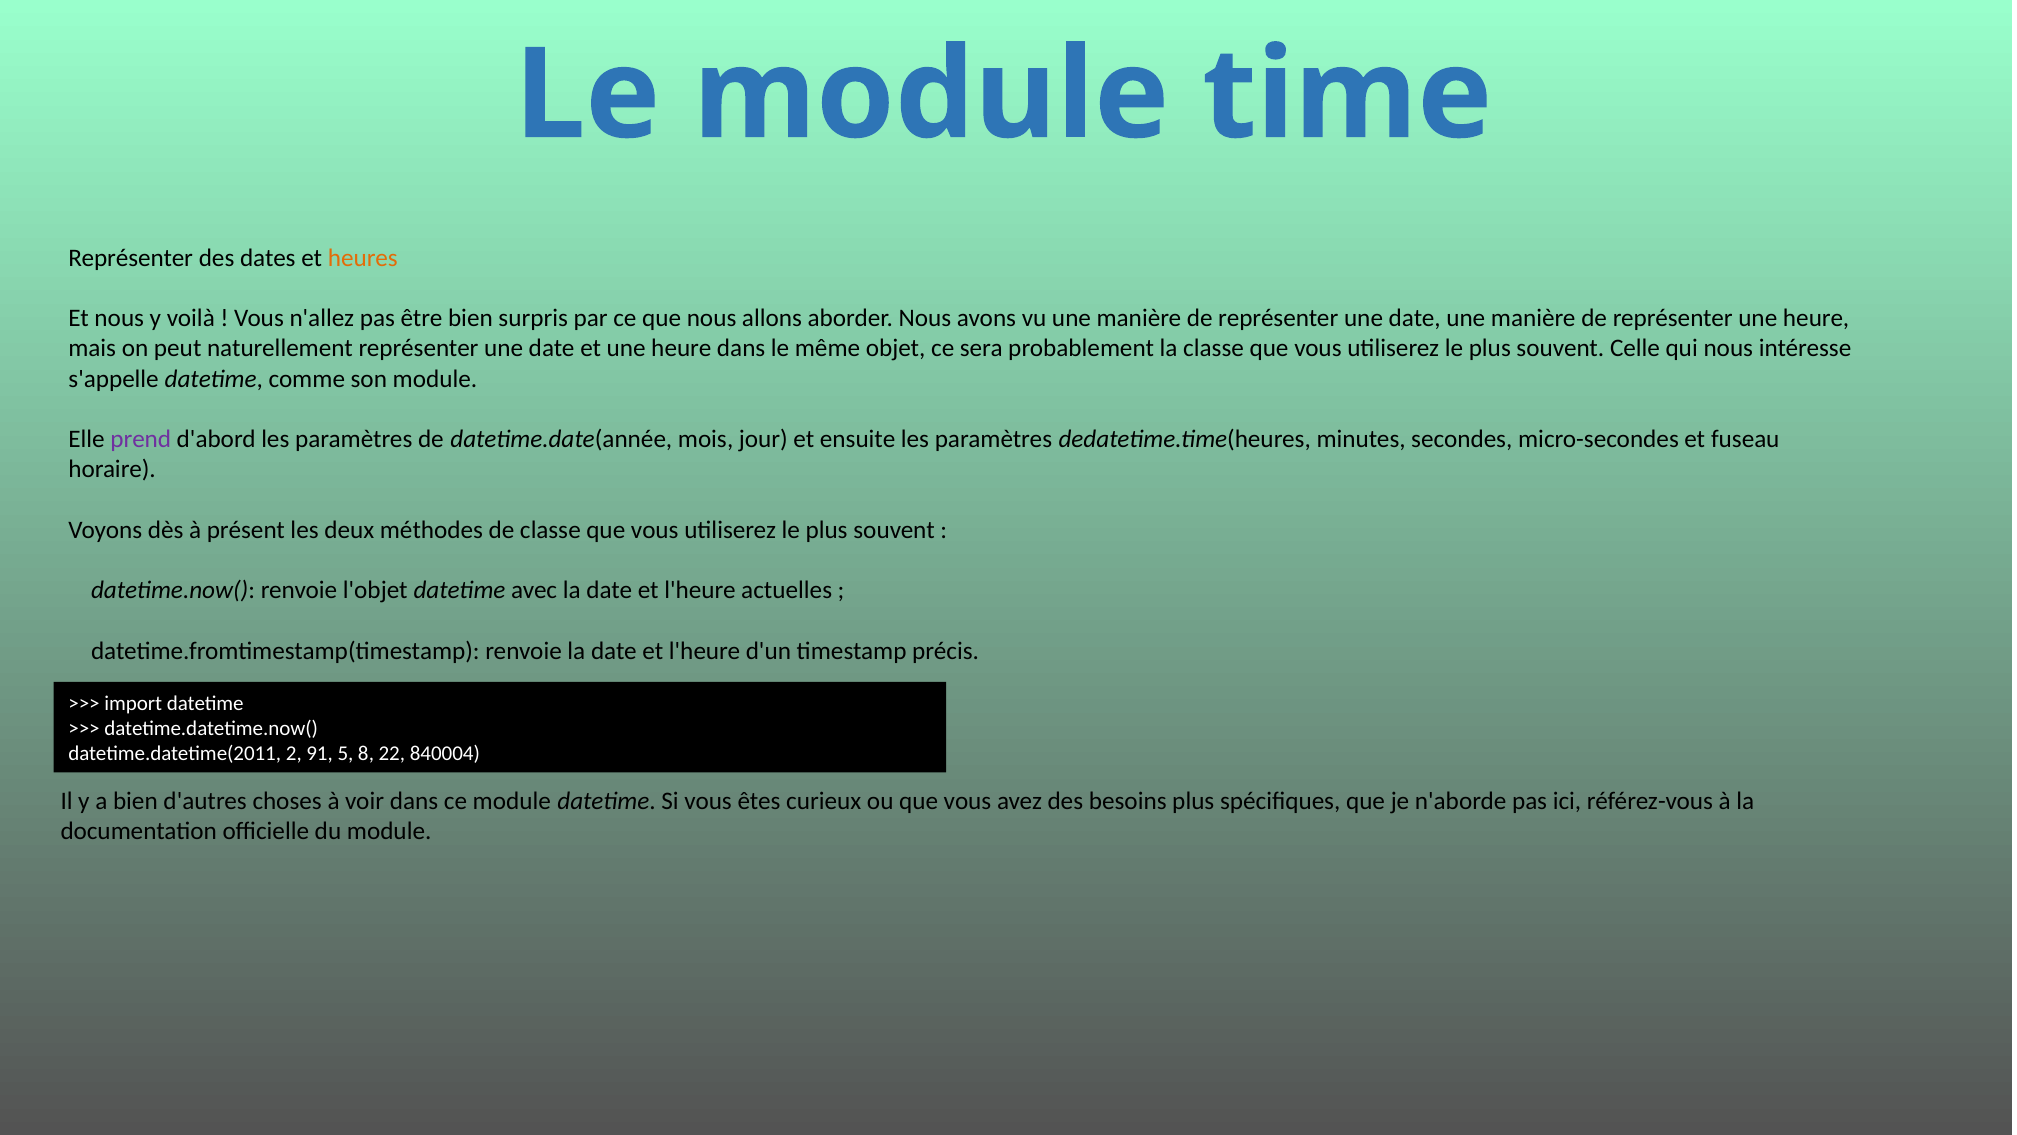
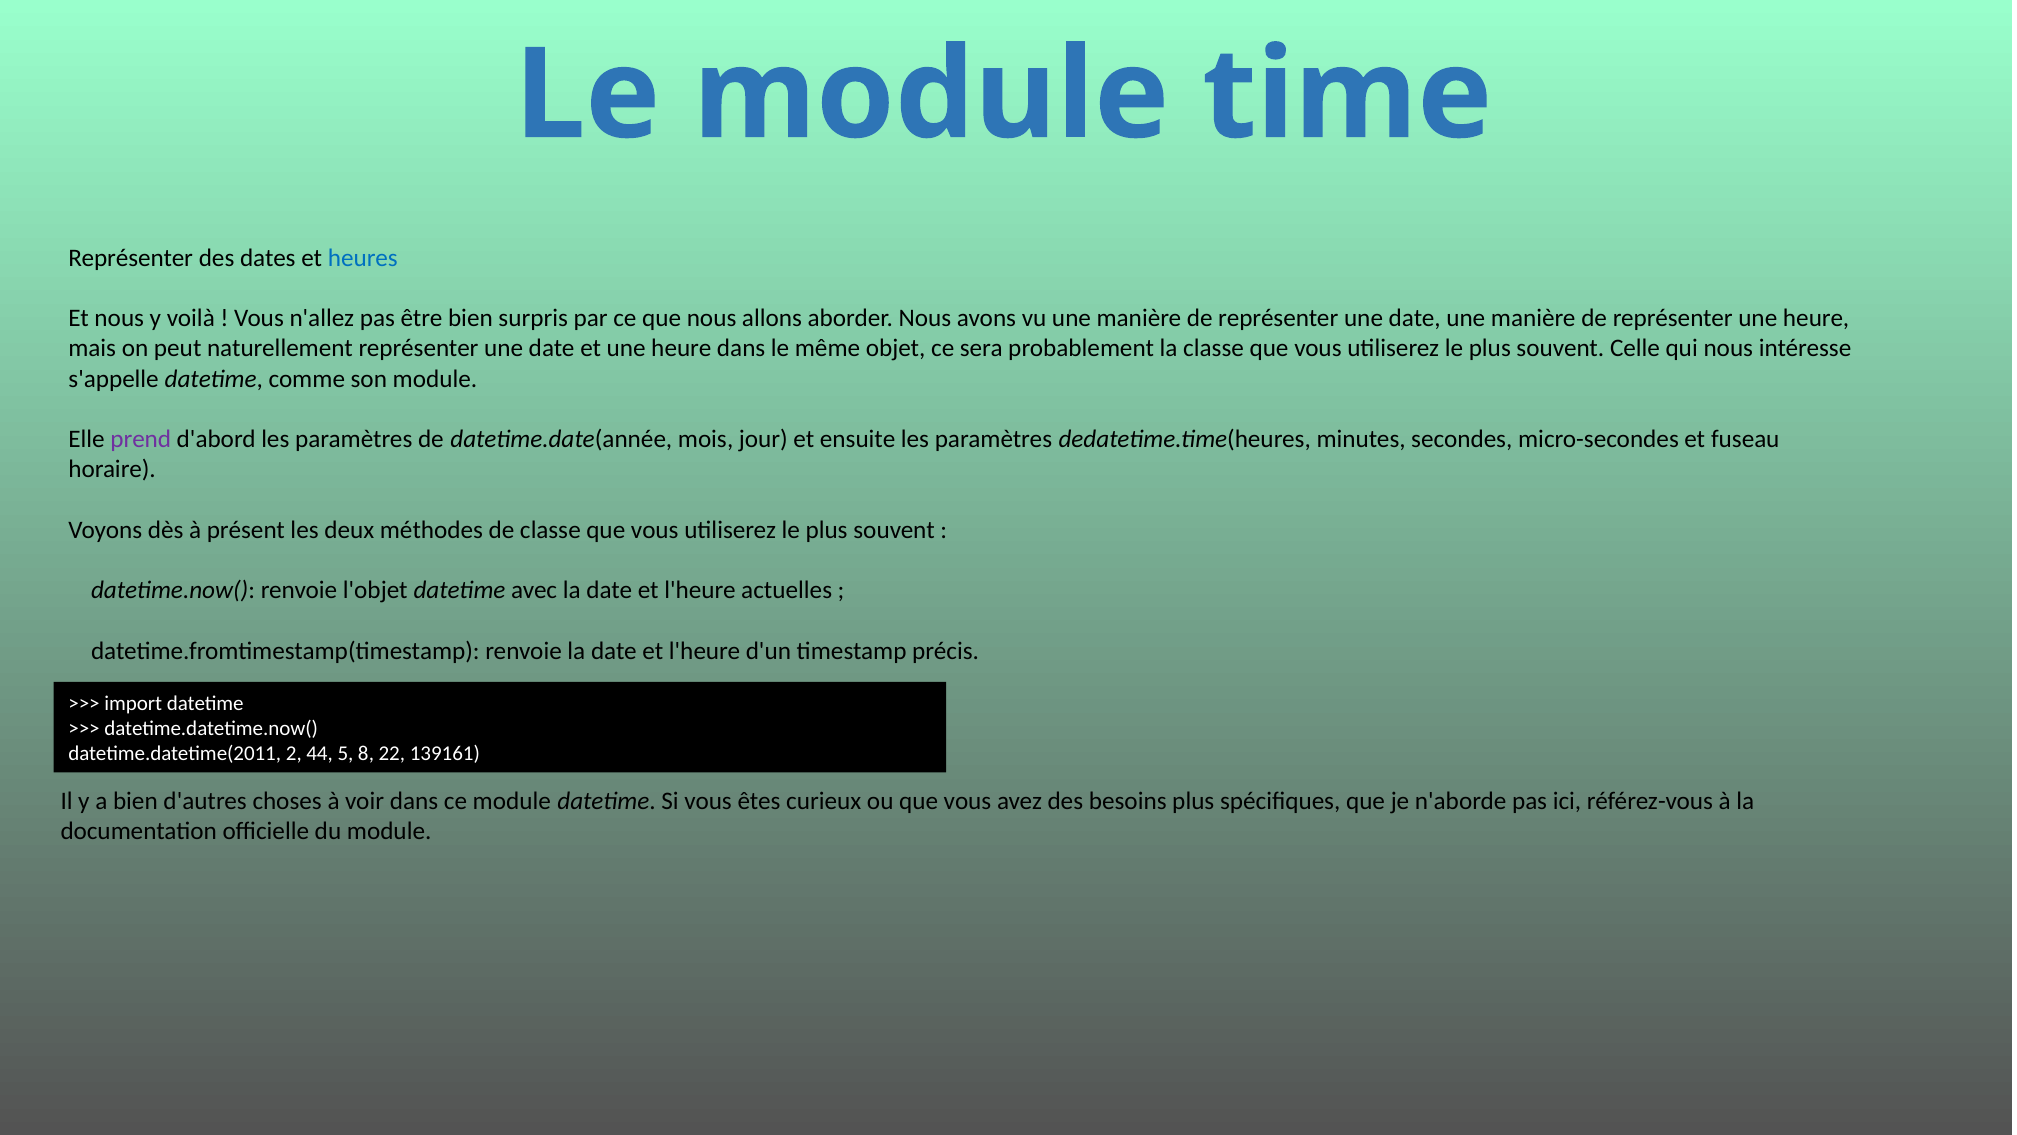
heures colour: orange -> blue (363, 258)
91: 91 -> 44 (320, 754)
840004: 840004 -> 139161 (445, 754)
